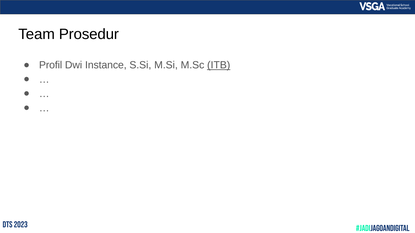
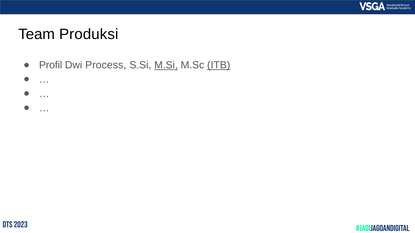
Prosedur: Prosedur -> Produksi (89, 34)
Instance: Instance -> Process (106, 65)
M.Si underline: none -> present (166, 65)
